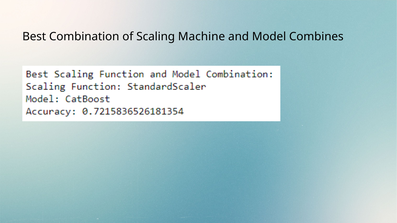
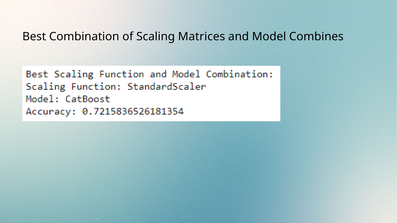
Machine: Machine -> Matrices (202, 37)
